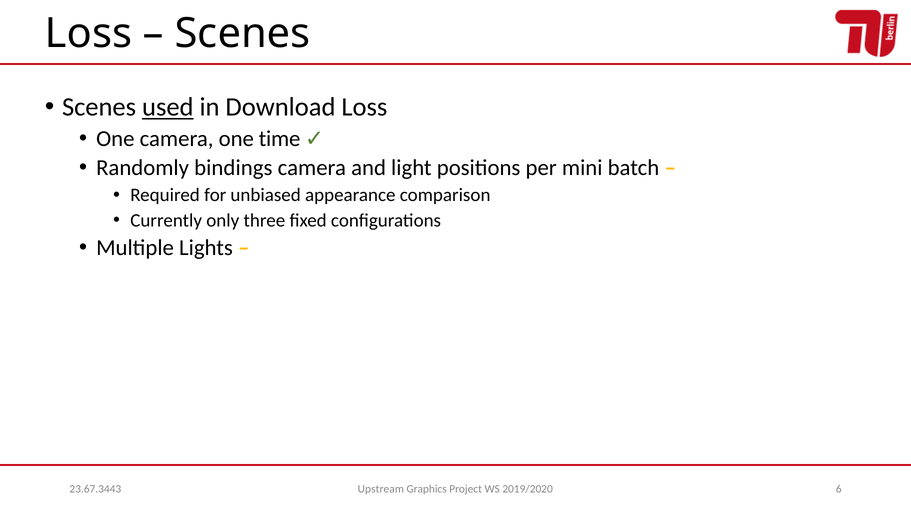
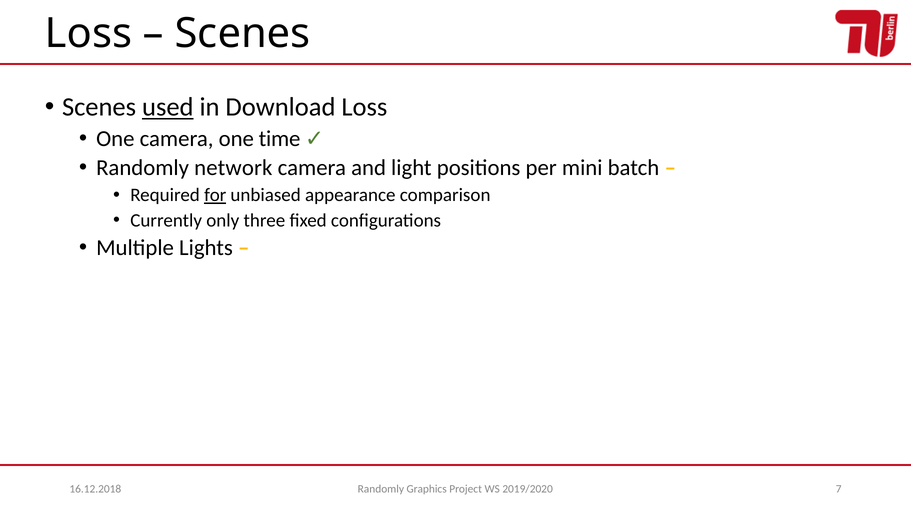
bindings: bindings -> network (233, 168)
for underline: none -> present (215, 195)
Upstream: Upstream -> Randomly (381, 489)
6: 6 -> 7 (839, 489)
23.67.3443: 23.67.3443 -> 16.12.2018 (95, 489)
